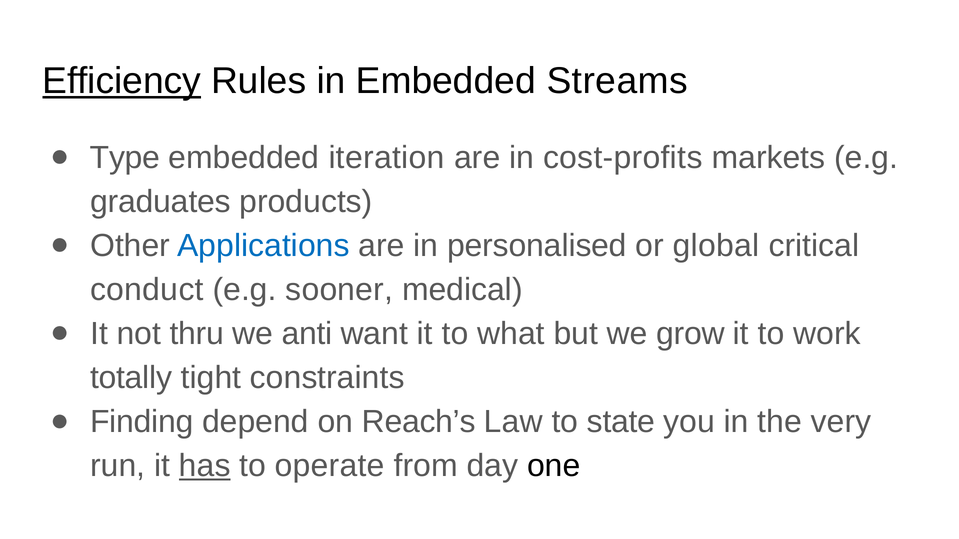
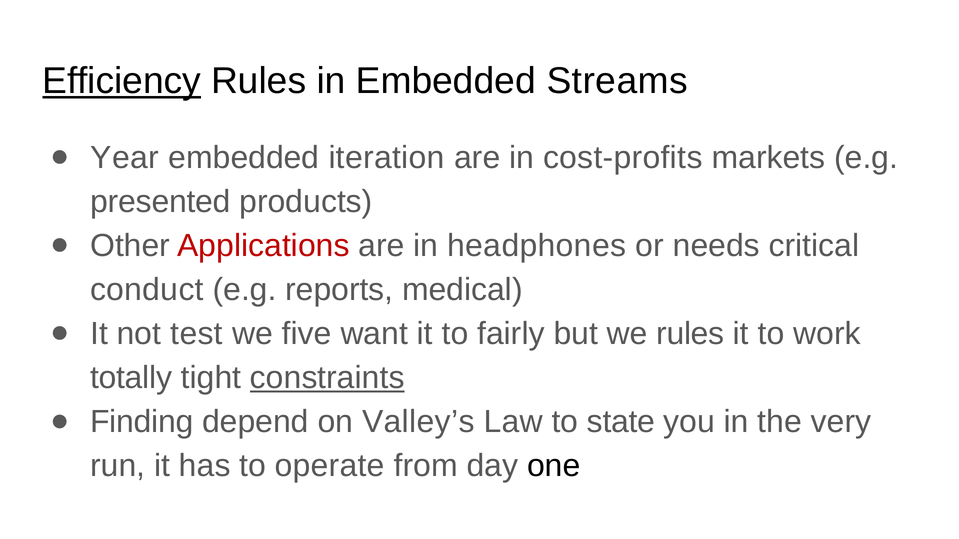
Type: Type -> Year (125, 158)
graduates: graduates -> presented (160, 202)
Applications colour: blue -> red (263, 246)
personalised: personalised -> headphones (537, 246)
global: global -> needs (716, 246)
sooner: sooner -> reports (339, 290)
thru: thru -> test (197, 334)
anti: anti -> five (307, 334)
what: what -> fairly (511, 334)
we grow: grow -> rules (690, 334)
constraints underline: none -> present (327, 378)
Reach’s: Reach’s -> Valley’s (418, 422)
has underline: present -> none (205, 466)
